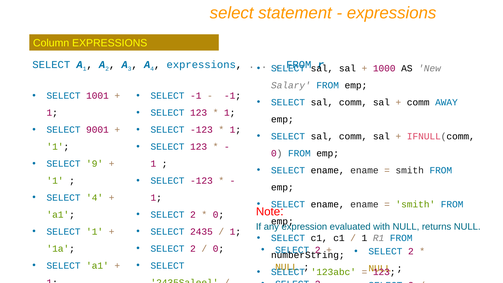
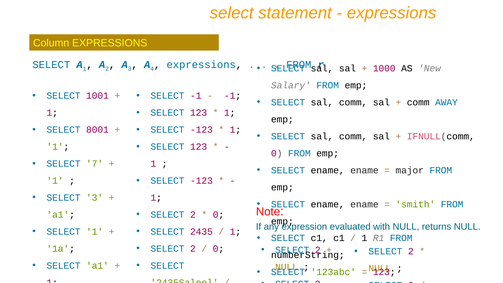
9001: 9001 -> 8001 (97, 130)
9: 9 -> 7 (95, 164)
smith: smith -> major (410, 170)
SELECT 4: 4 -> 3 (95, 198)
